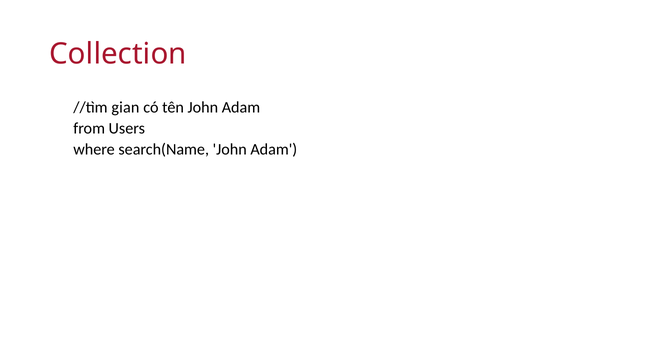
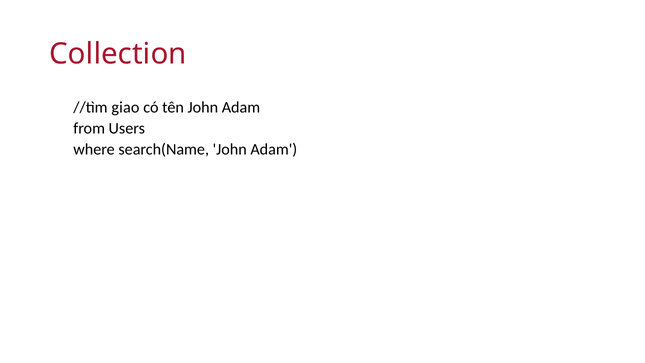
gian: gian -> giao (125, 108)
